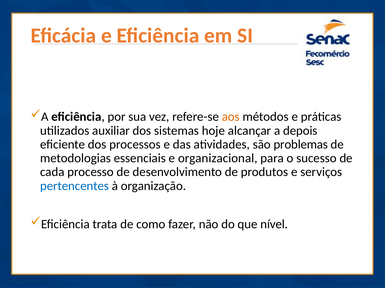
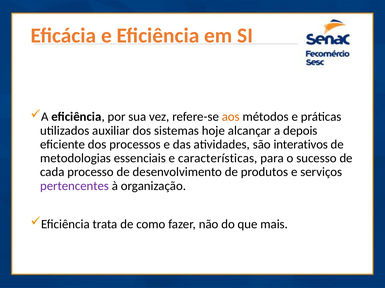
problemas: problemas -> interativos (301, 145)
organizacional: organizacional -> características (218, 159)
pertencentes colour: blue -> purple (75, 186)
nível: nível -> mais (274, 225)
